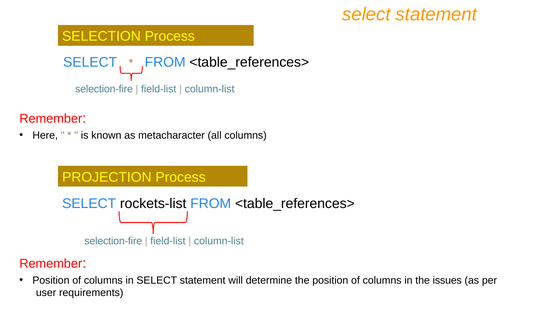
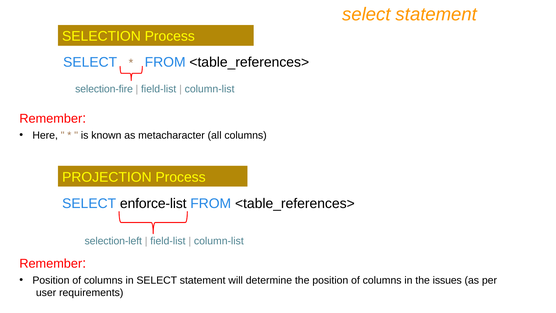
rockets-list: rockets-list -> enforce-list (153, 203)
selection-fire: selection-fire -> selection-left (113, 241)
